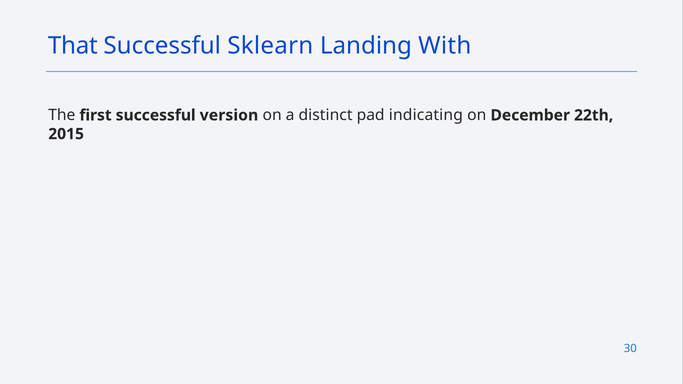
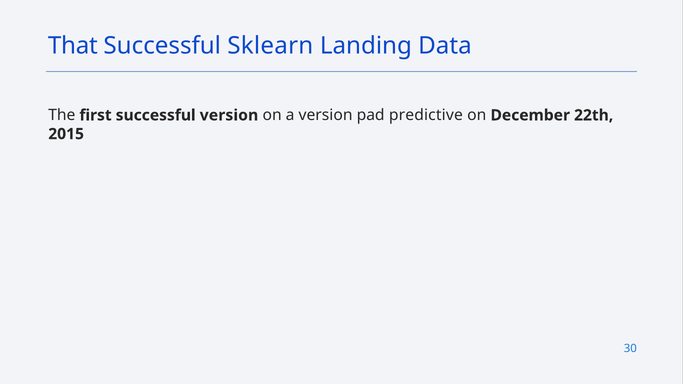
With: With -> Data (445, 46)
a distinct: distinct -> version (326, 115)
indicating: indicating -> predictive (426, 115)
